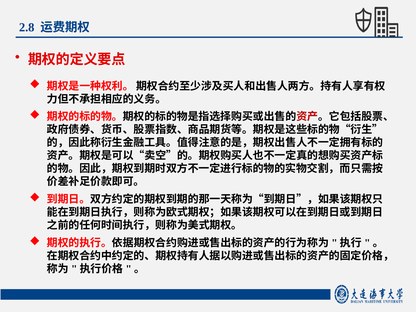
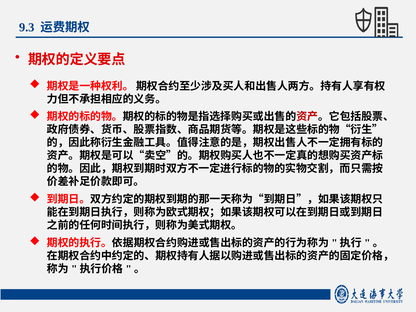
2.8: 2.8 -> 9.3 (27, 27)
